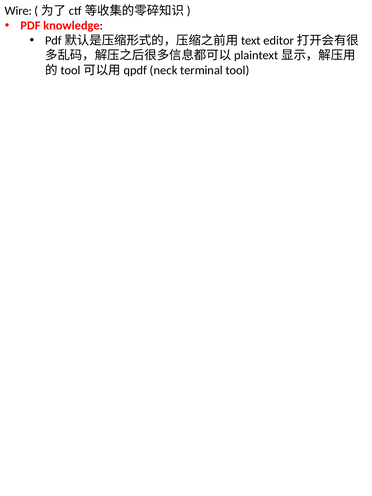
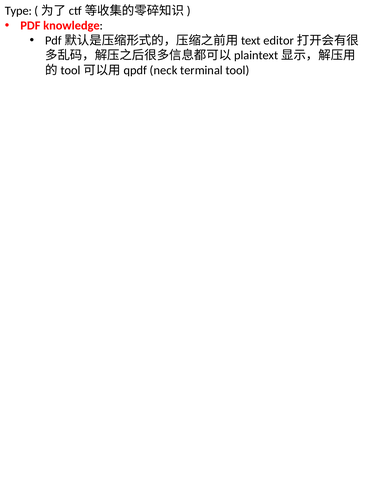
Wire: Wire -> Type (18, 11)
